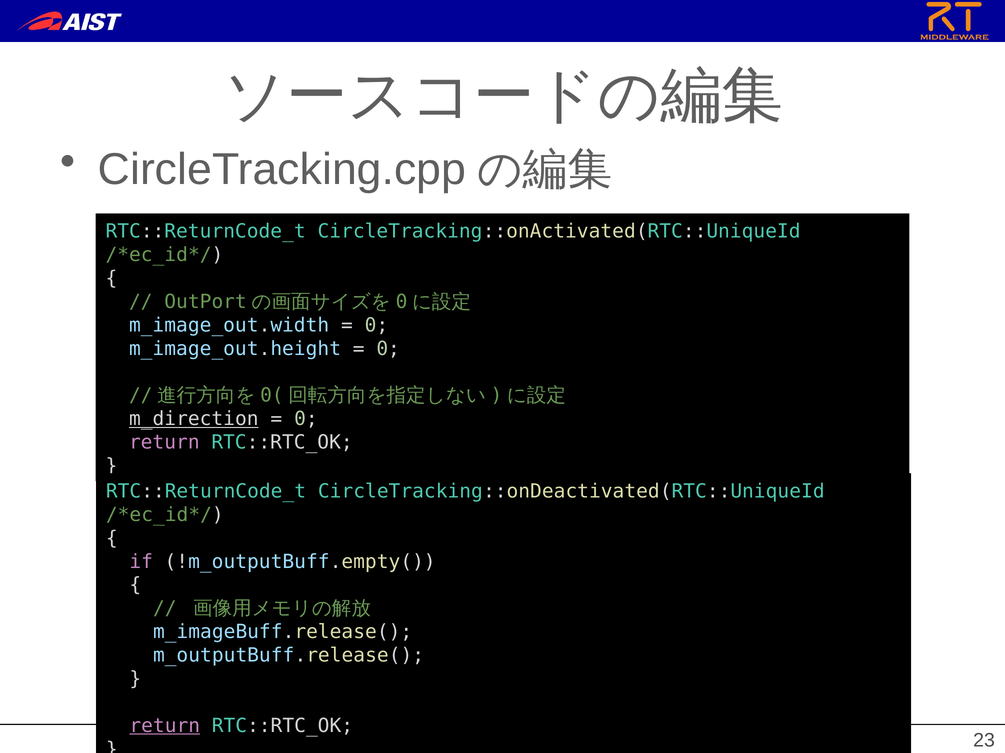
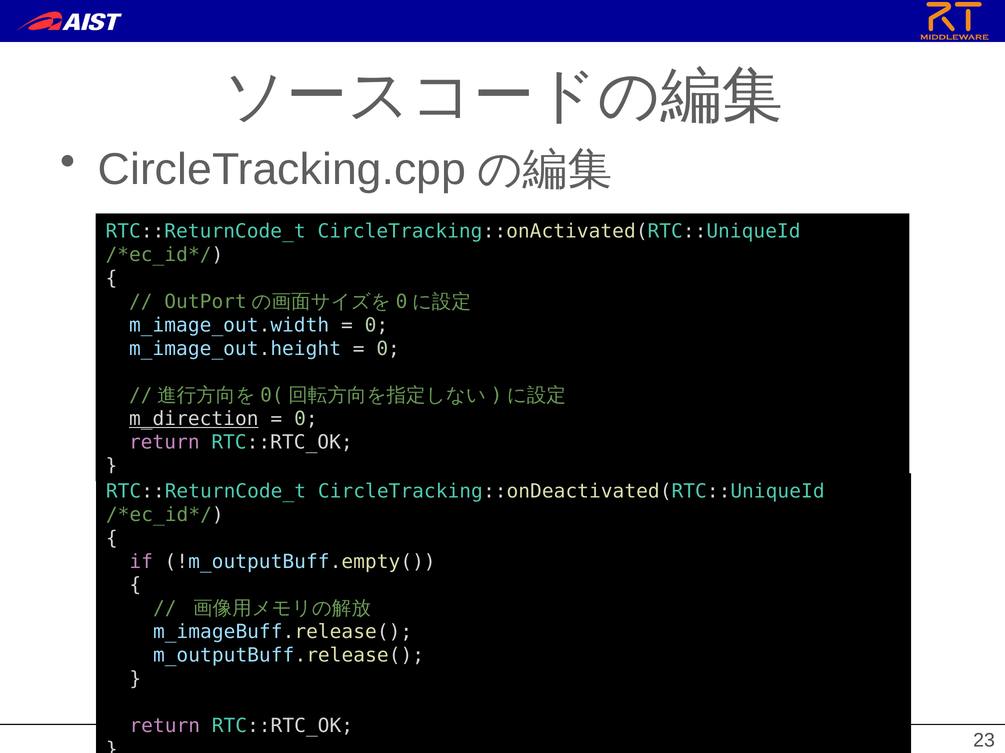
return underline: present -> none (165, 726)
